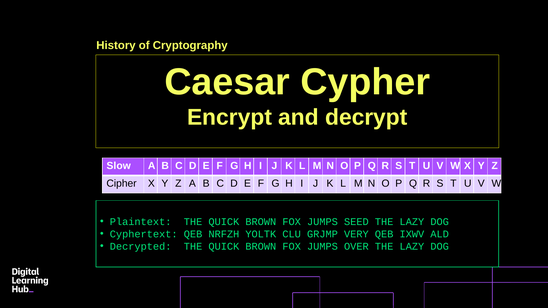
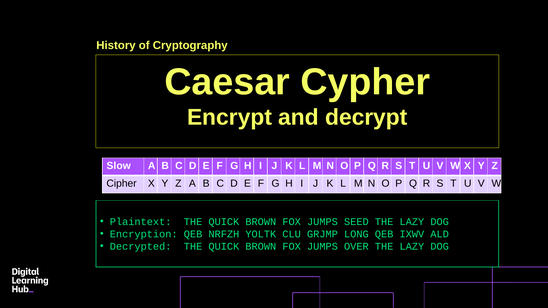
Cyphertext: Cyphertext -> Encryption (144, 234)
VERY: VERY -> LONG (356, 234)
